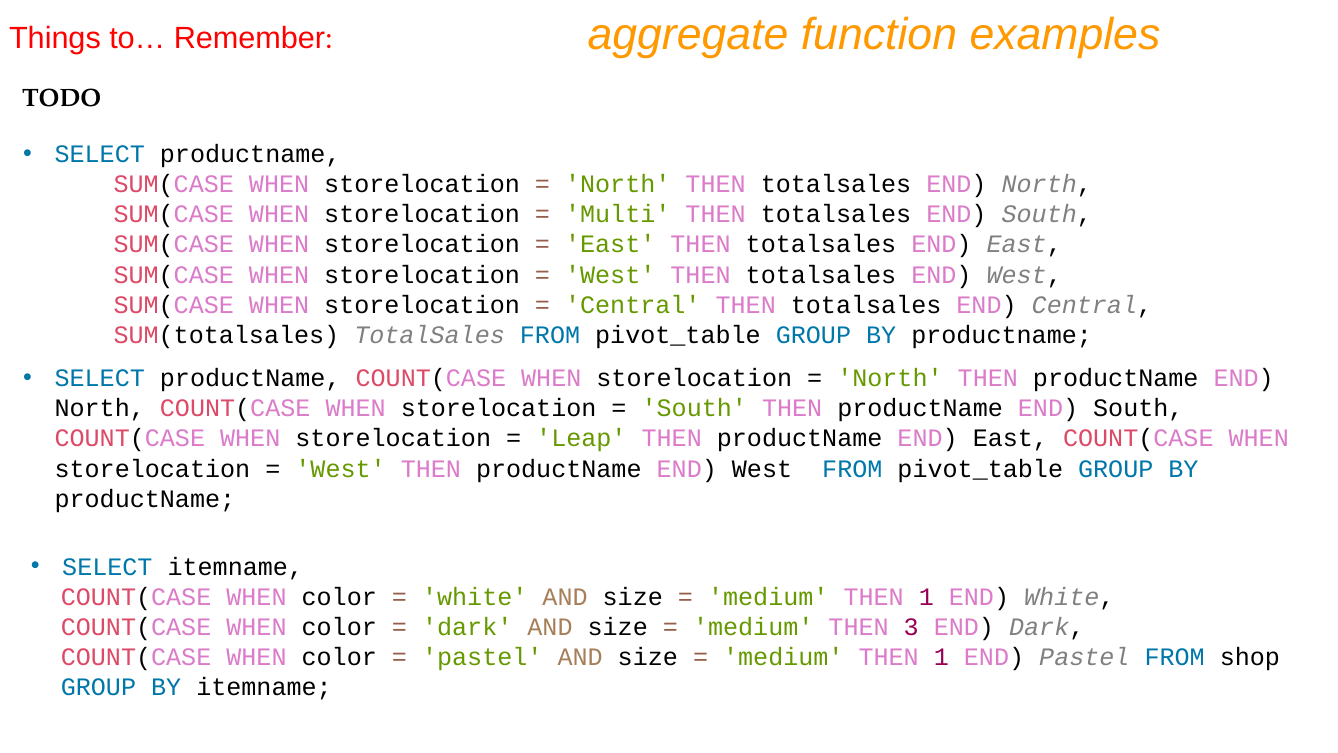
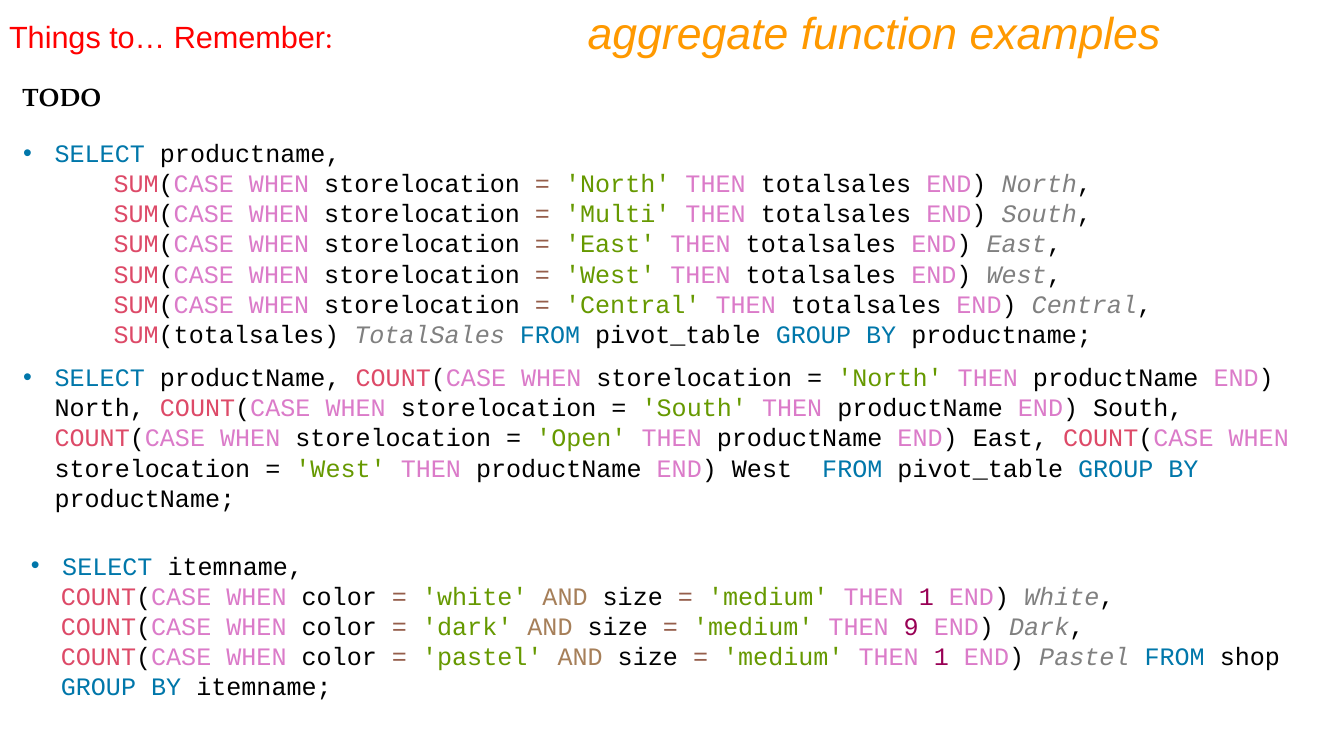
Leap: Leap -> Open (581, 438)
3: 3 -> 9 (911, 627)
